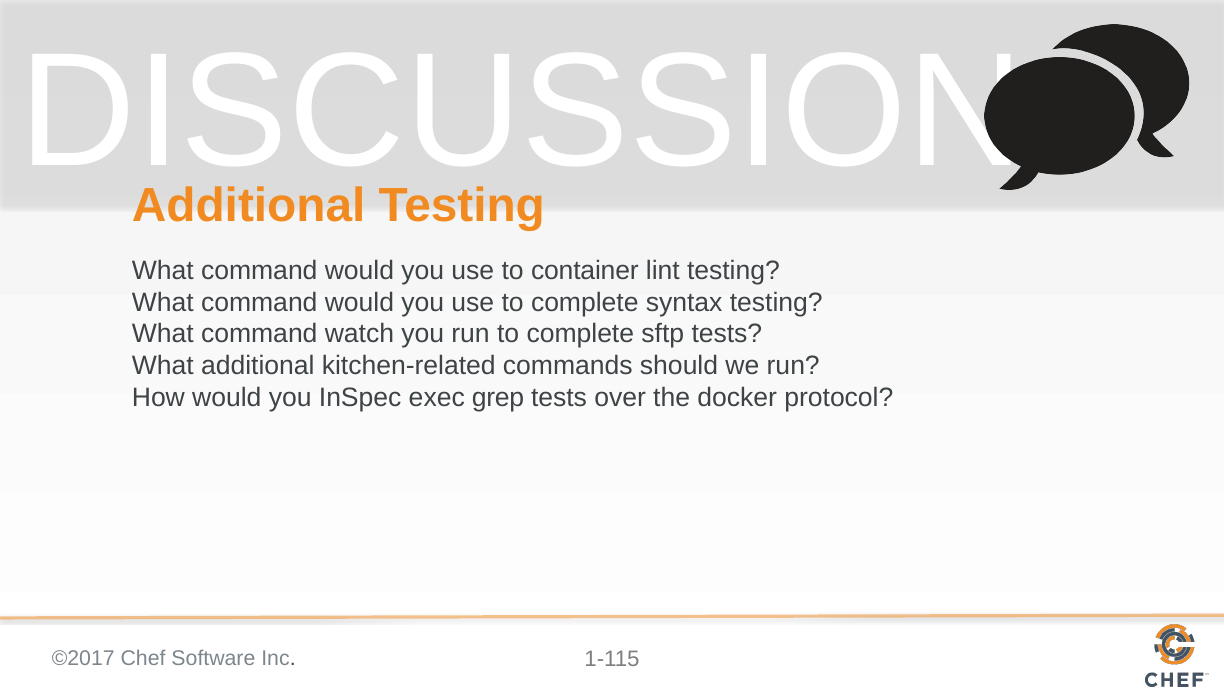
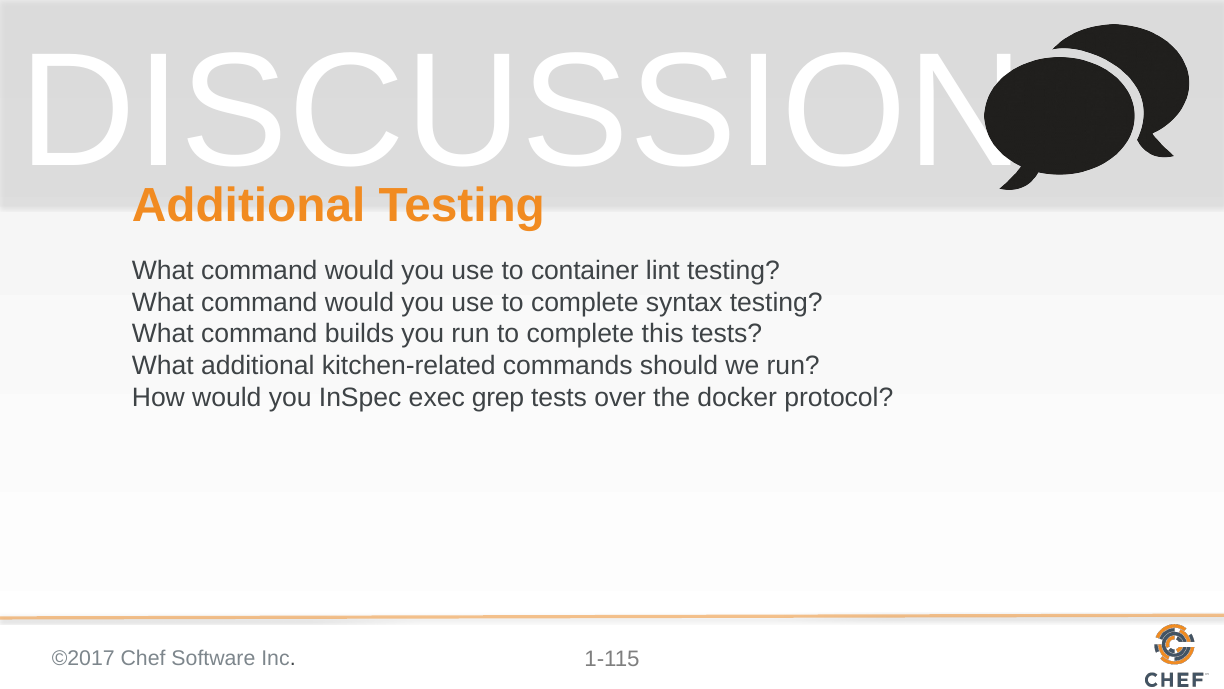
watch: watch -> builds (359, 334)
sftp: sftp -> this (663, 334)
